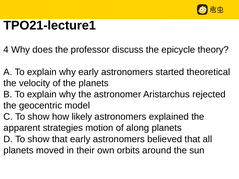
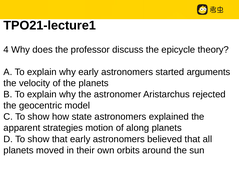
theoretical: theoretical -> arguments (208, 72)
likely: likely -> state (82, 117)
